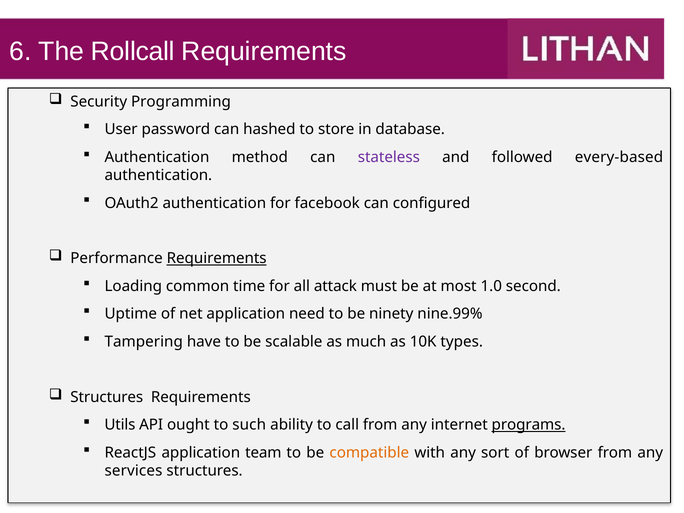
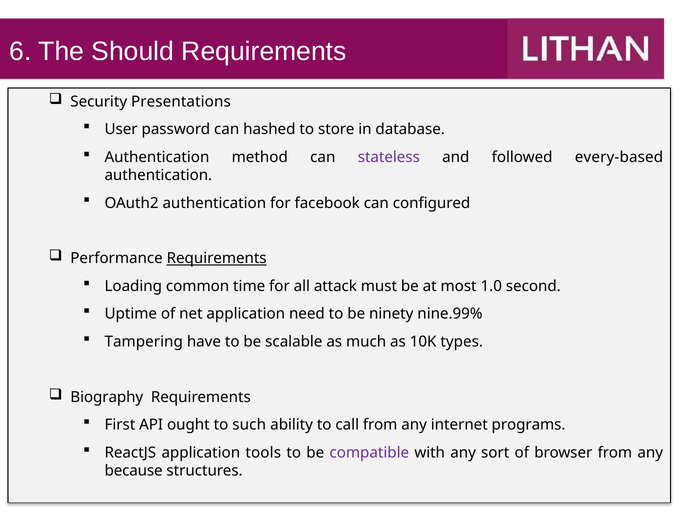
Rollcall: Rollcall -> Should (133, 51)
Programming: Programming -> Presentations (181, 102)
Structures: Structures -> Biography (107, 397)
Utils: Utils -> First (120, 425)
programs underline: present -> none (529, 425)
team: team -> tools (263, 453)
compatible colour: orange -> purple (369, 453)
services: services -> because (134, 471)
